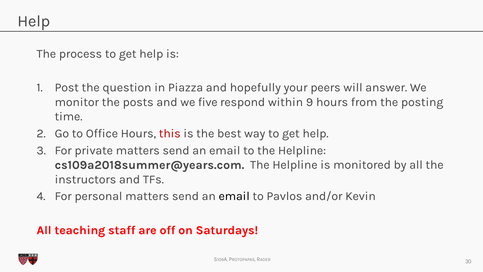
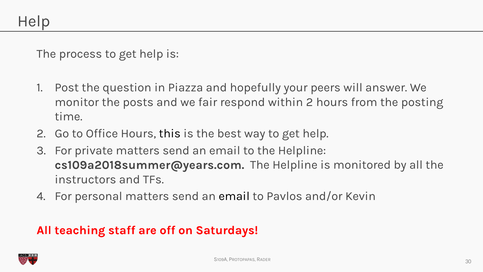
five: five -> fair (208, 102)
within 9: 9 -> 2 (310, 102)
this colour: red -> black (170, 133)
